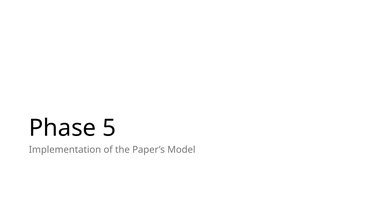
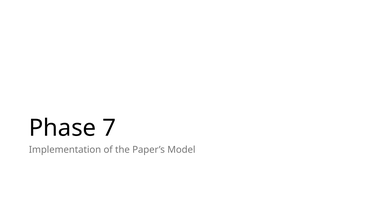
5: 5 -> 7 (109, 128)
